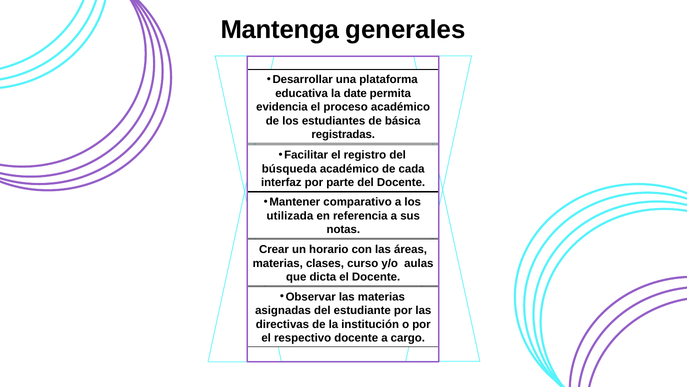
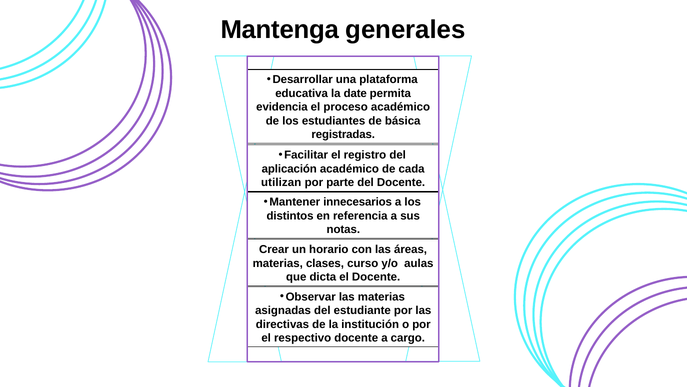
búsqueda: búsqueda -> aplicación (289, 169)
interfaz: interfaz -> utilizan (281, 182)
comparativo: comparativo -> innecesarios (358, 202)
utilizada: utilizada -> distintos (290, 216)
